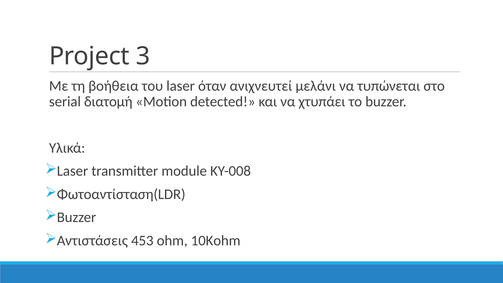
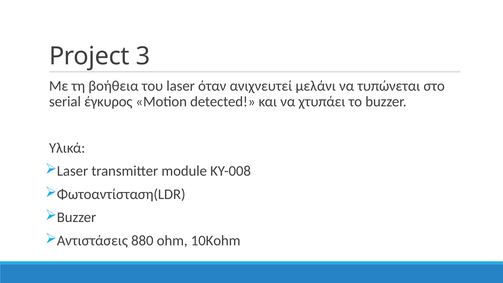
διατομή: διατομή -> έγκυρος (108, 102)
453: 453 -> 880 (142, 241)
